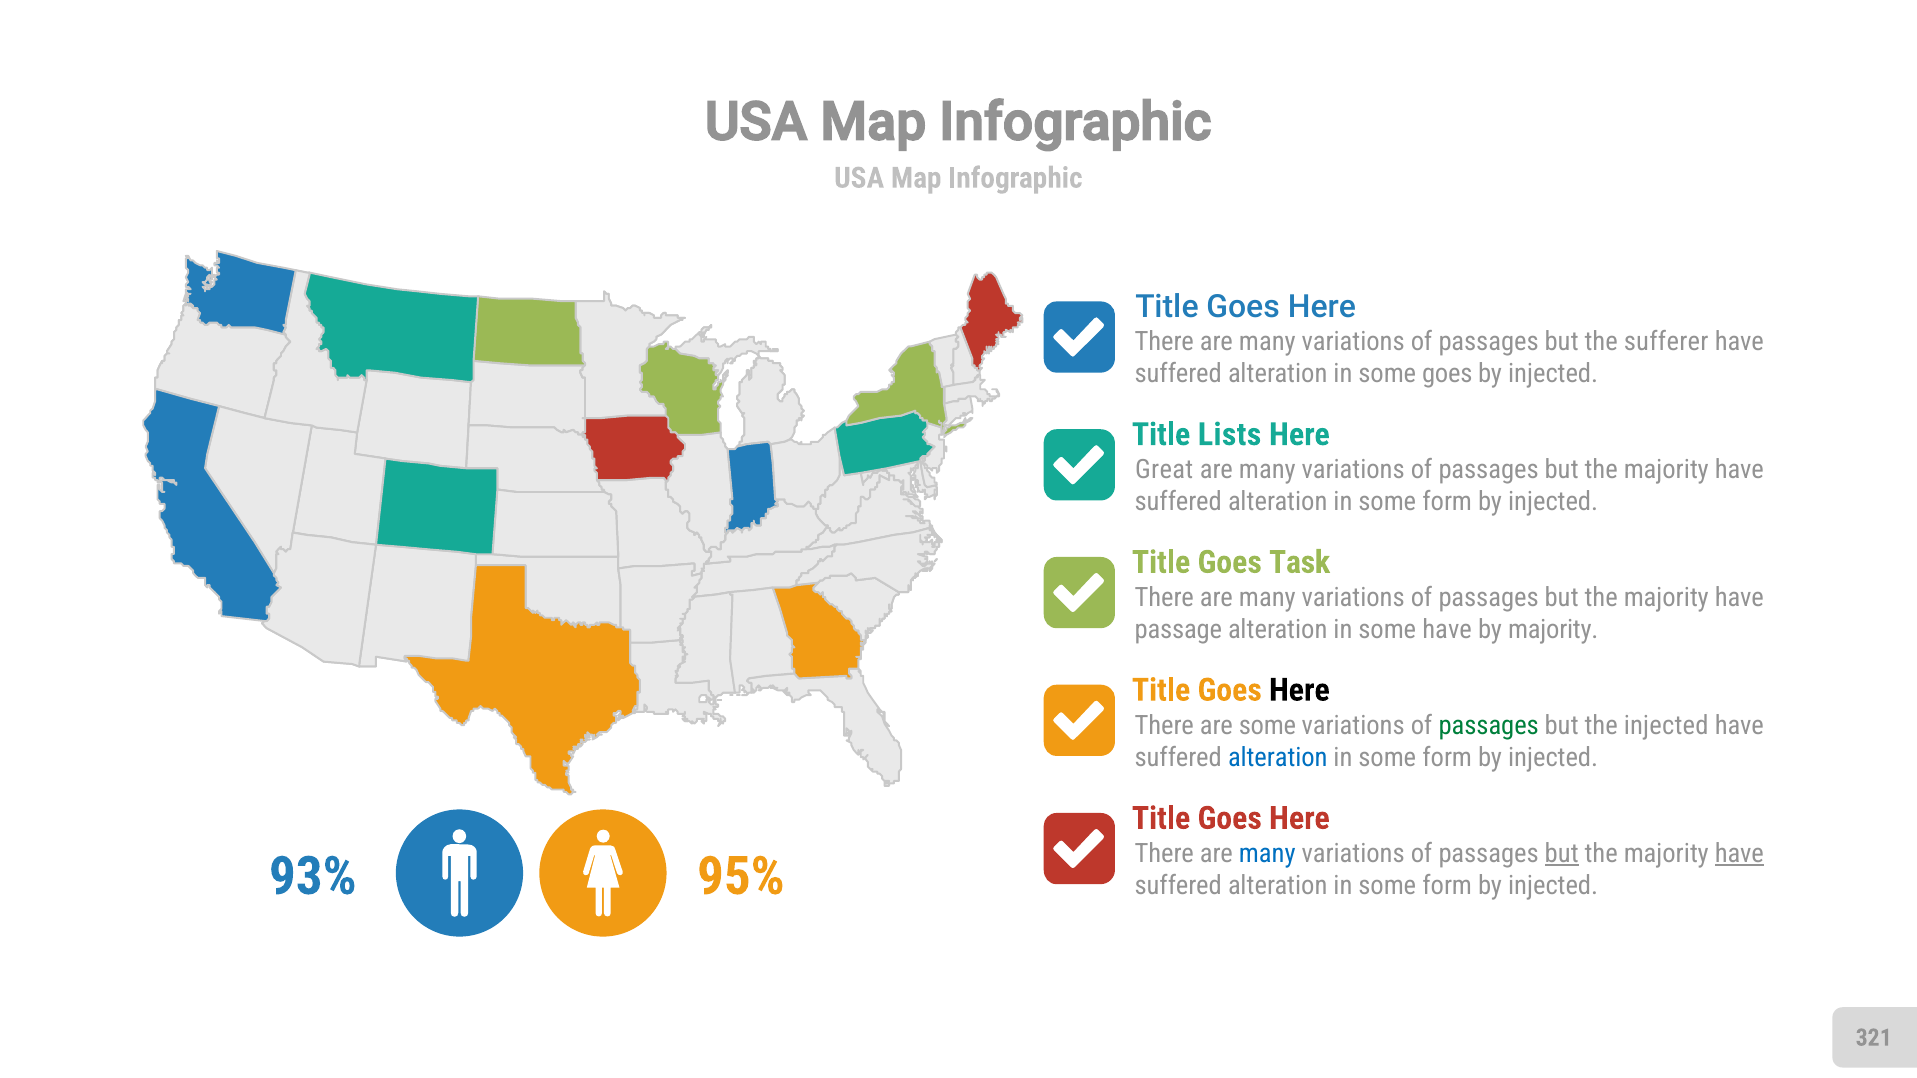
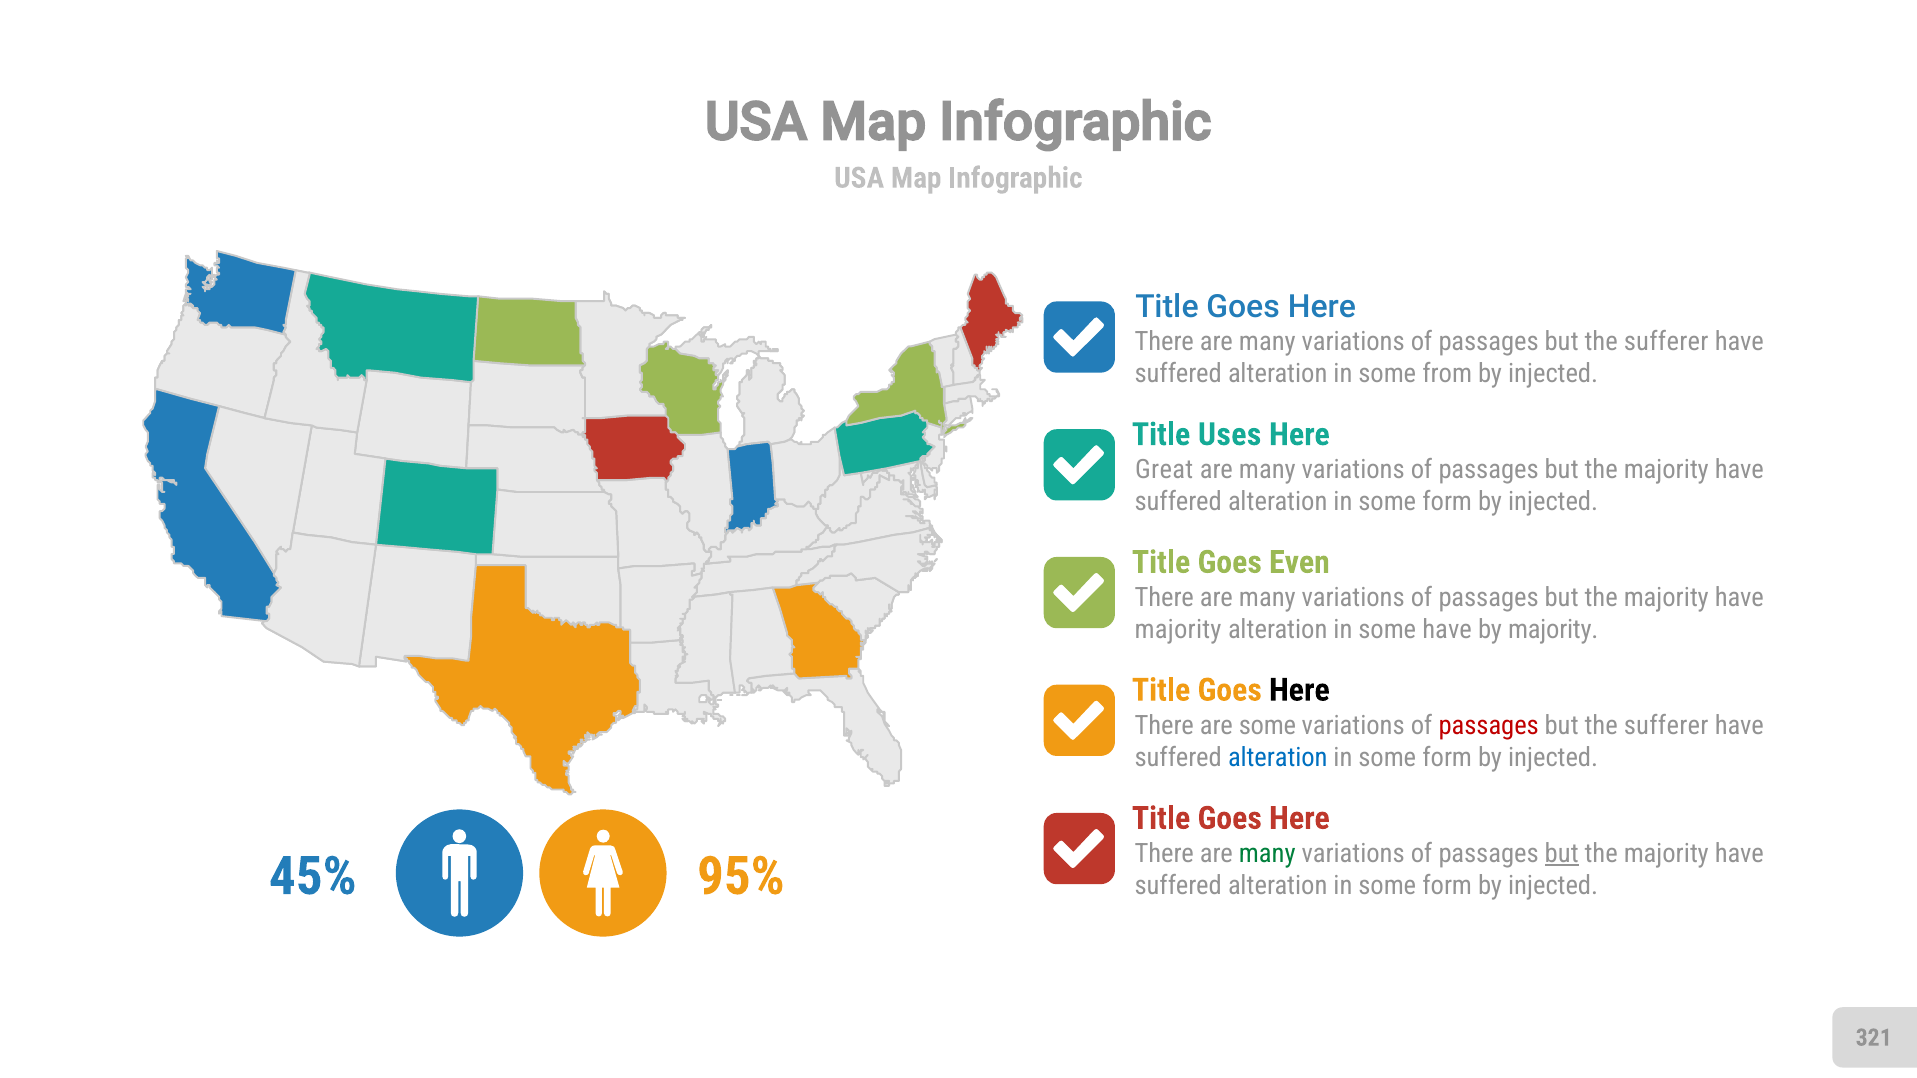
some goes: goes -> from (1447, 374)
Lists: Lists -> Uses (1230, 435)
Task: Task -> Even (1299, 562)
passage: passage -> majority (1178, 630)
passages colour: green -> red (1489, 726)
injected: injected -> sufferer (1666, 726)
many colour: blue -> green (1267, 854)
have underline: present -> none (1739, 854)
93%: 93% -> 45% (313, 877)
